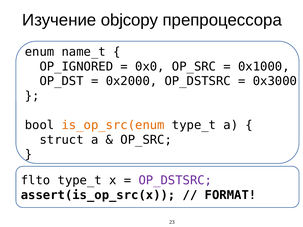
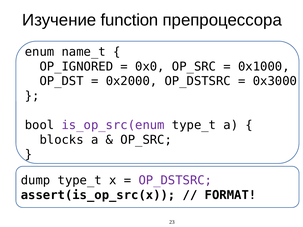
objcopy: objcopy -> function (130, 20)
is_op_src(enum colour: orange -> purple (113, 125)
struct: struct -> blocks (62, 140)
flto: flto -> dump (36, 181)
